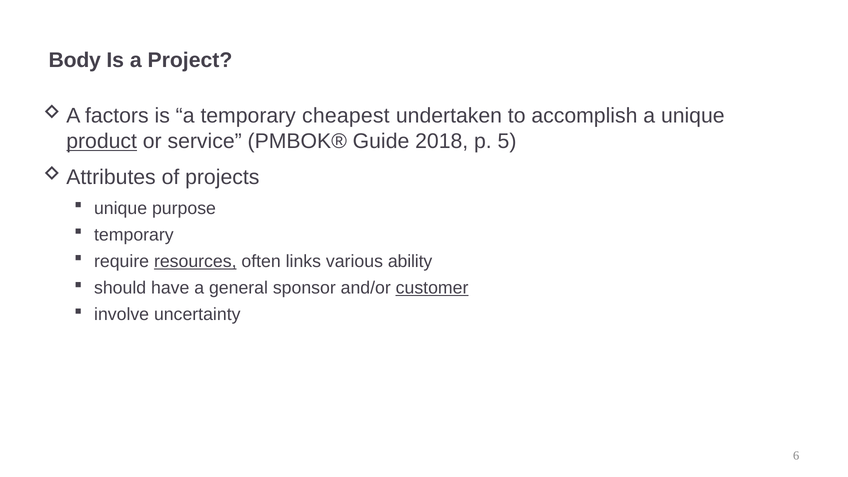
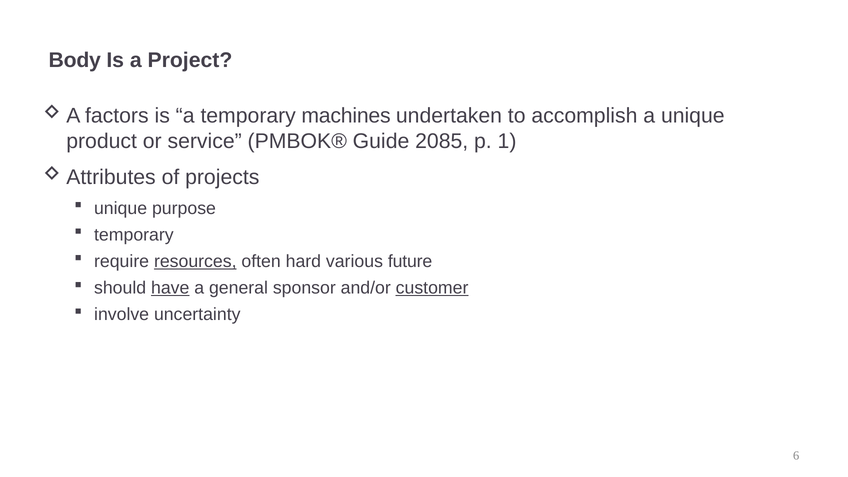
cheapest: cheapest -> machines (346, 116)
product underline: present -> none (102, 141)
2018: 2018 -> 2085 (442, 141)
5: 5 -> 1 (507, 141)
links: links -> hard (303, 262)
ability: ability -> future (410, 262)
have underline: none -> present (170, 288)
